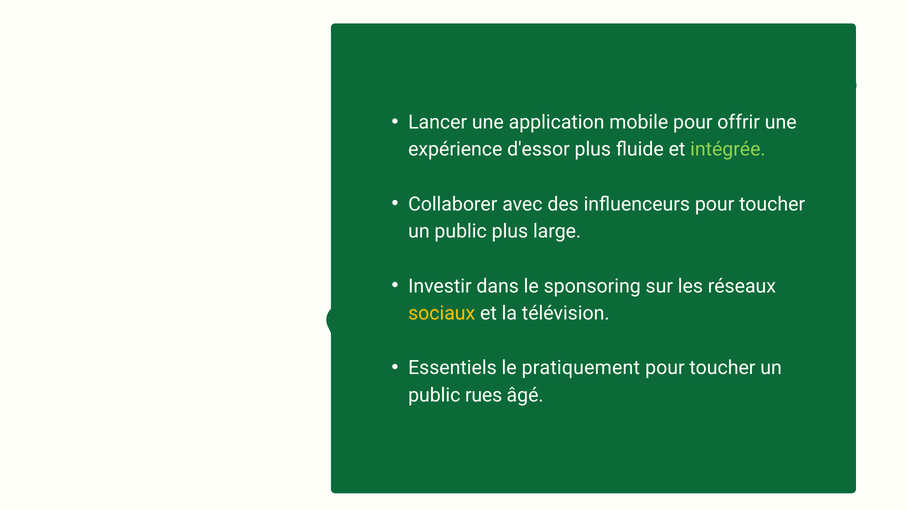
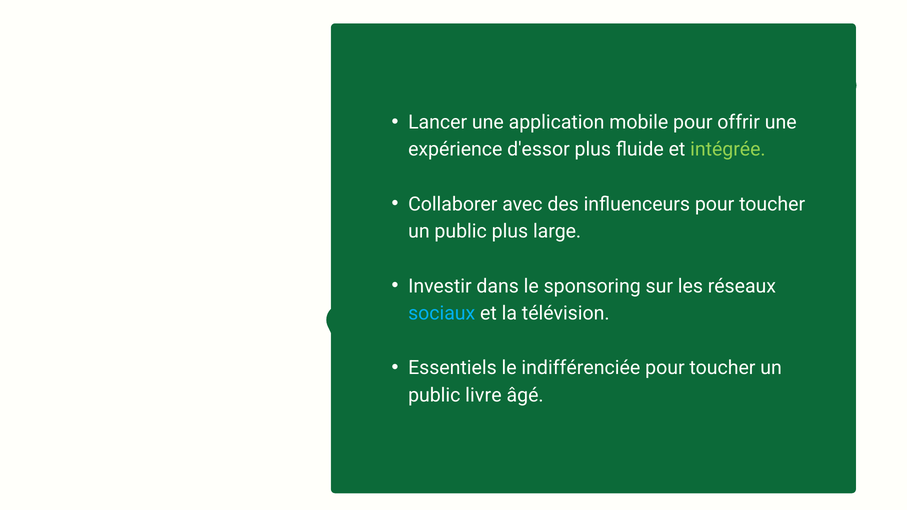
sociaux colour: yellow -> light blue (442, 314)
pratiquement: pratiquement -> indifférenciée (581, 368)
rues: rues -> livre (483, 396)
